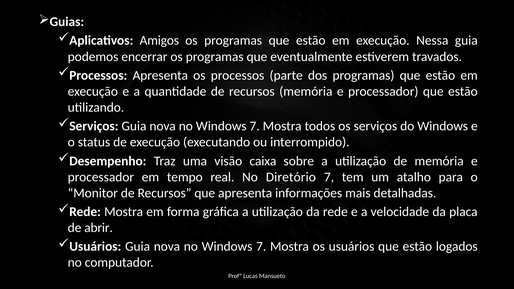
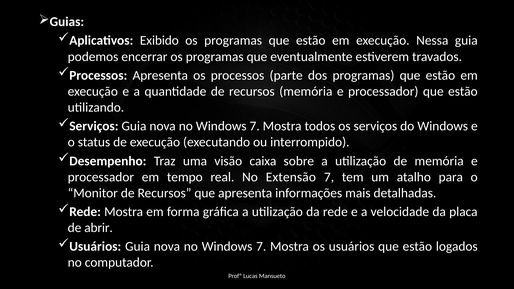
Amigos: Amigos -> Exibido (159, 41)
Diretório: Diretório -> Extensão (291, 177)
